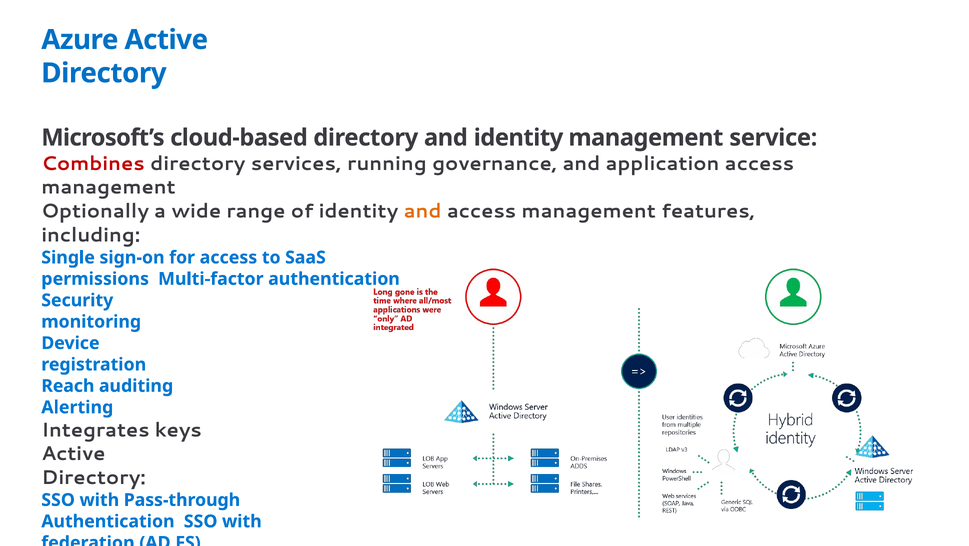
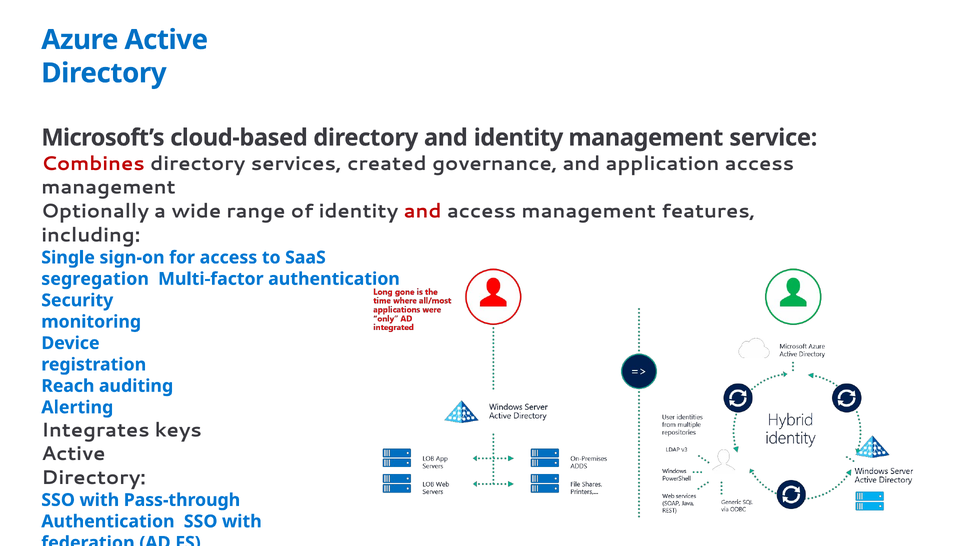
running: running -> created (387, 163)
and colour: orange -> red (423, 211)
permissions: permissions -> segregation (95, 279)
